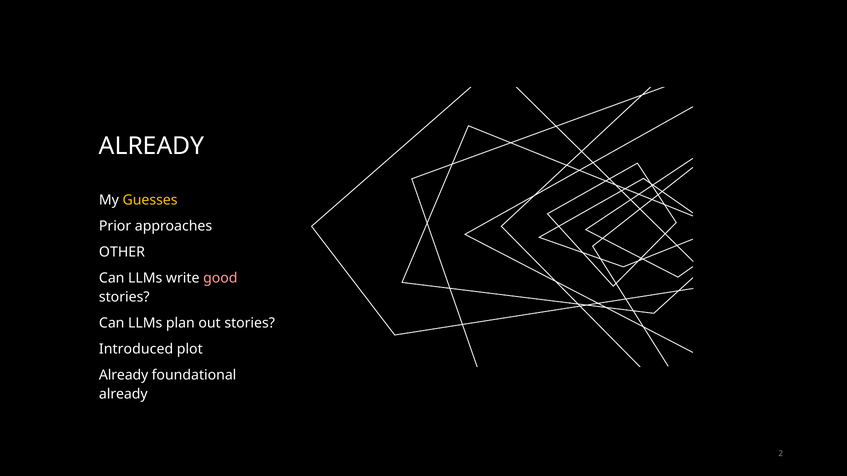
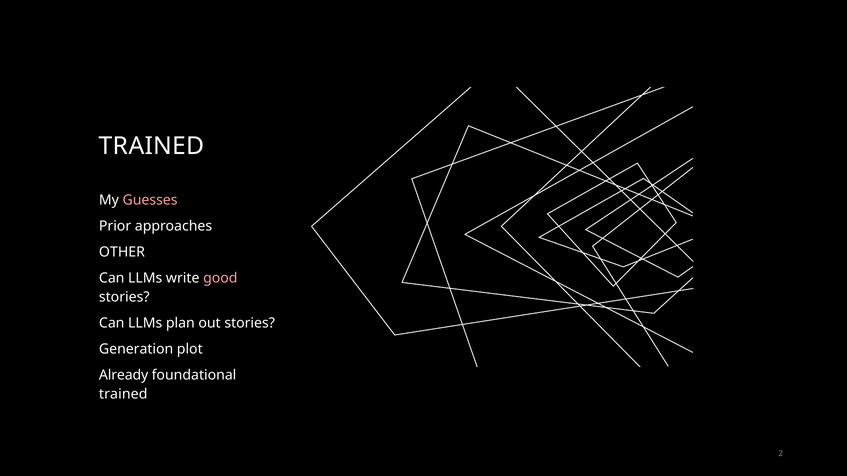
ALREADY: ALREADY -> TRAINED (152, 146)
Guesses colour: yellow -> pink (150, 200)
Introduced: Introduced -> Generation (136, 349)
already: already -> trained (123, 394)
